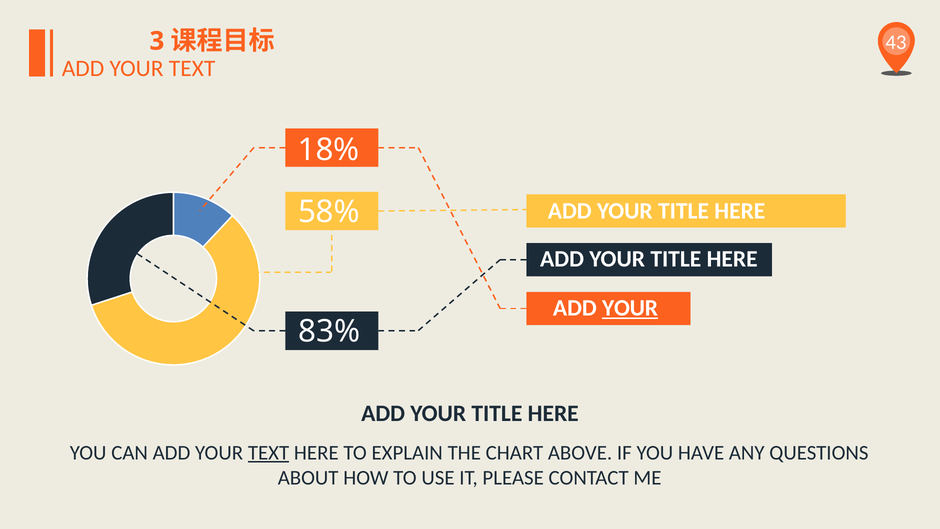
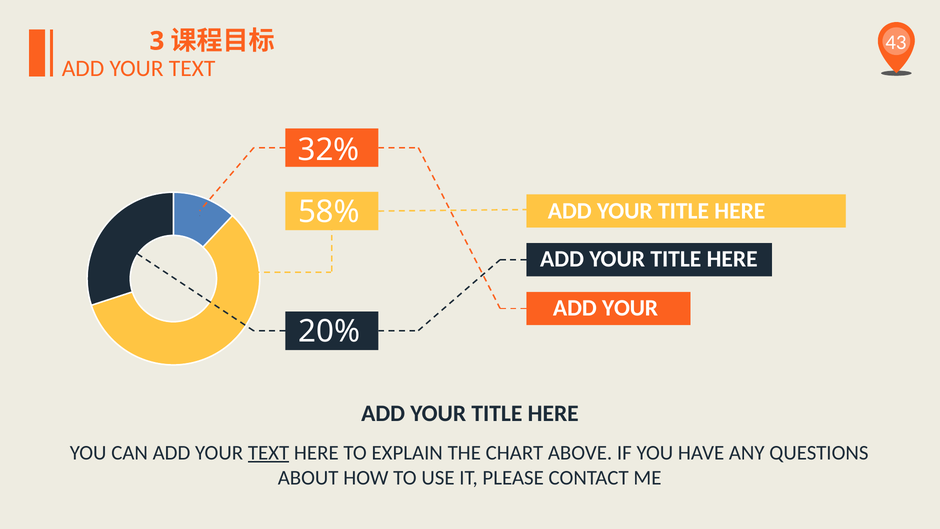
18%: 18% -> 32% (329, 150)
YOUR underline: present -> none (630, 308)
83%: 83% -> 20% (329, 331)
